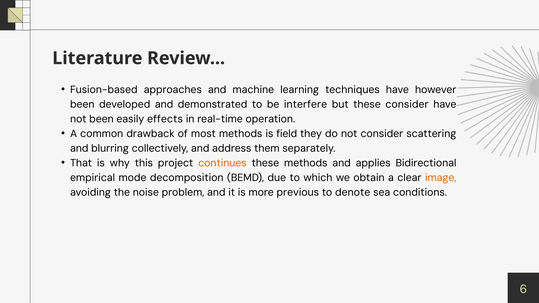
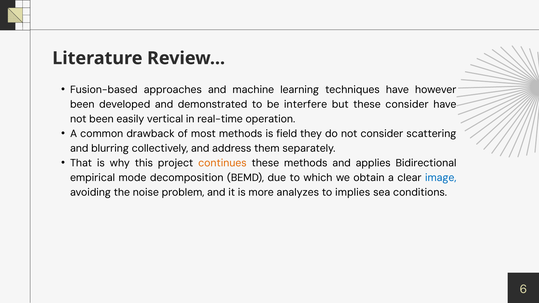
effects: effects -> vertical (165, 119)
image colour: orange -> blue (441, 178)
previous: previous -> analyzes (298, 192)
denote: denote -> implies (353, 192)
